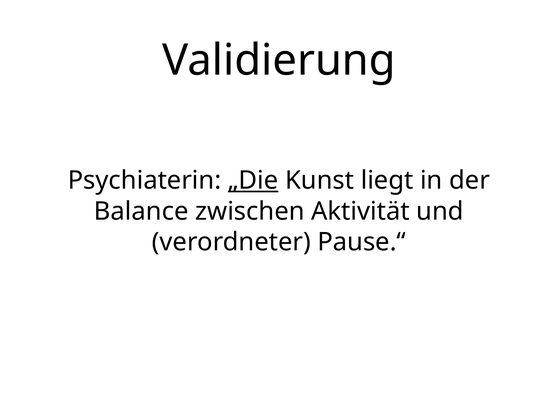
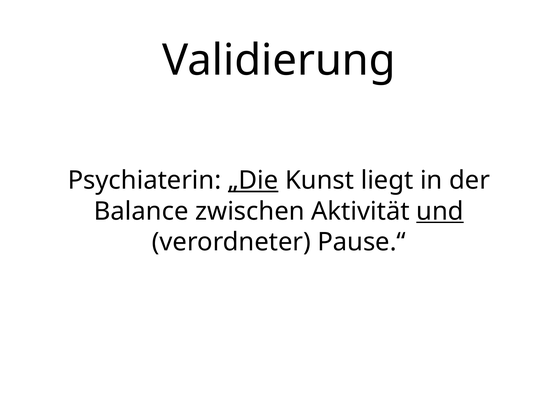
und underline: none -> present (440, 211)
